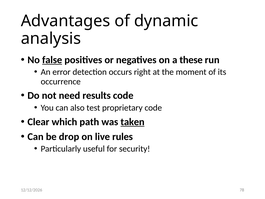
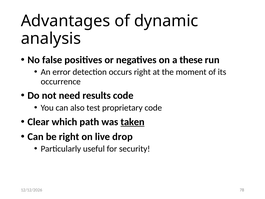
false underline: present -> none (52, 60)
be drop: drop -> right (69, 136)
rules: rules -> drop (122, 136)
